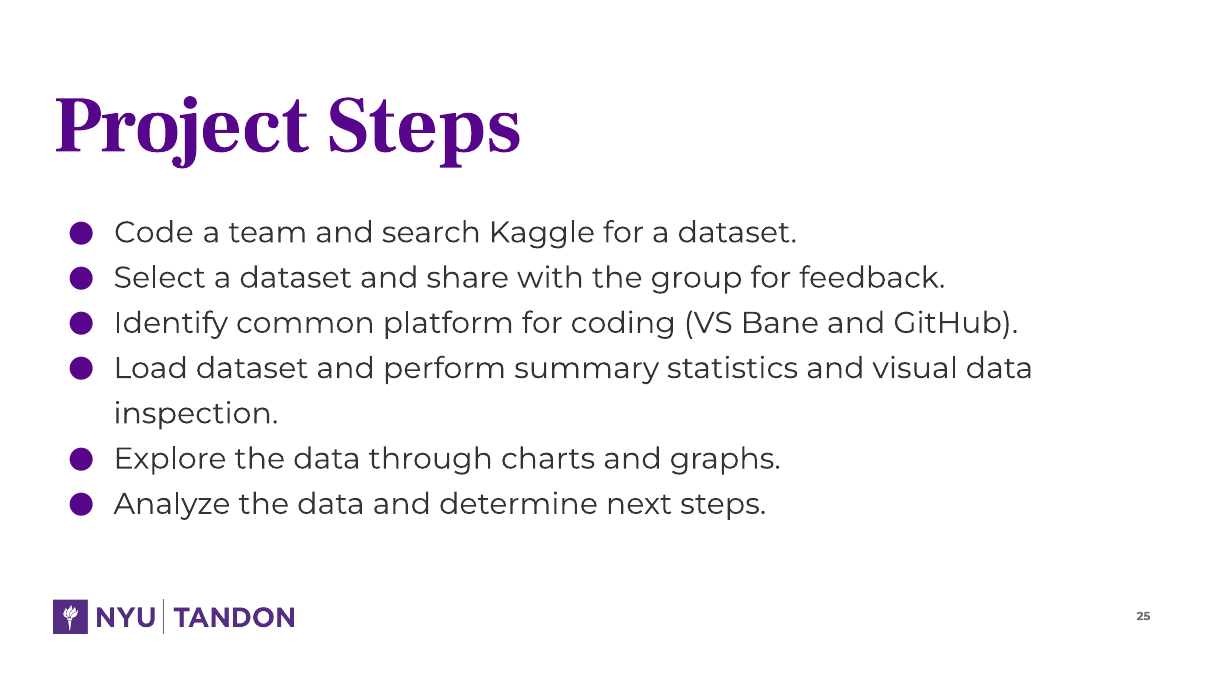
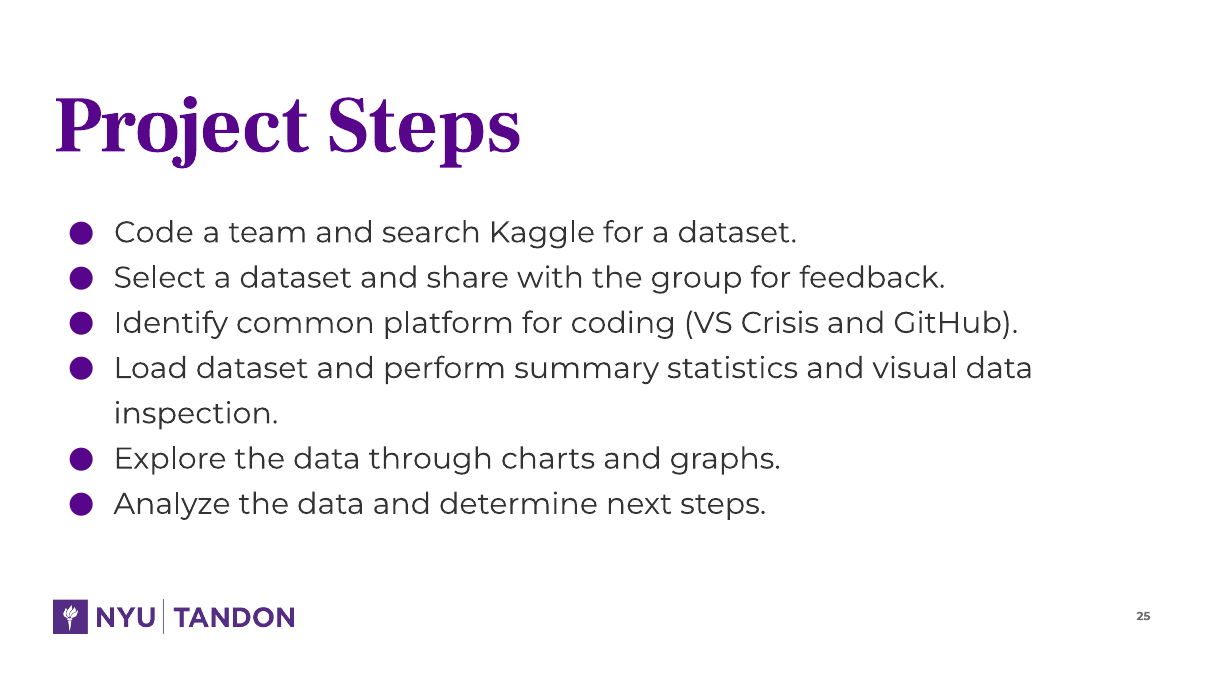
Bane: Bane -> Crisis (780, 323)
